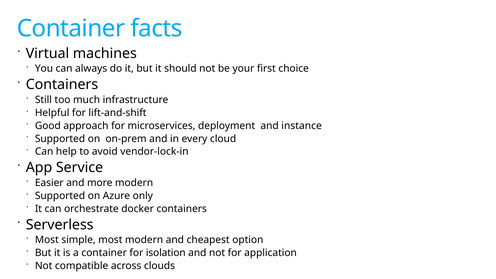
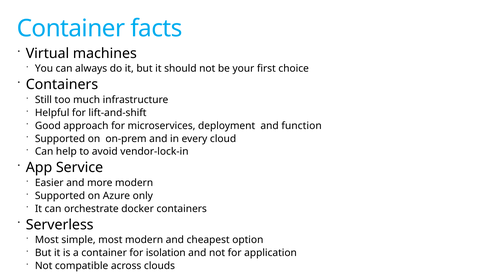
instance: instance -> function (302, 126)
